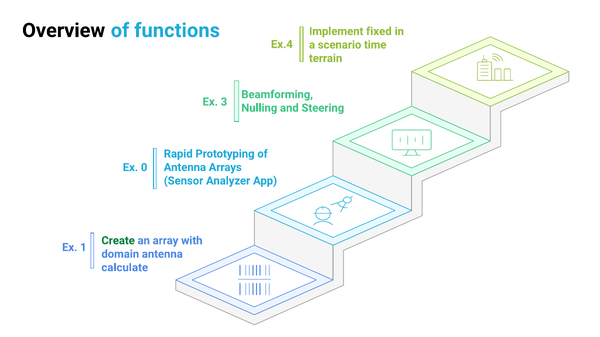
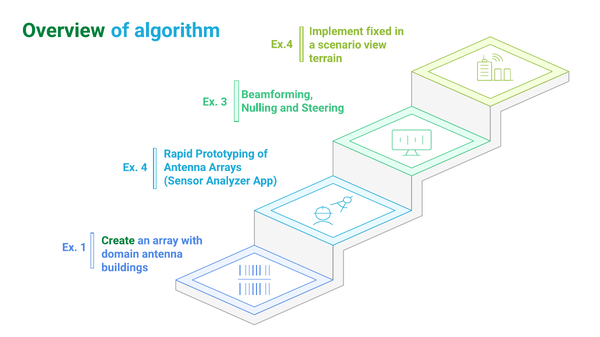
Overview colour: black -> green (64, 31)
functions: functions -> algorithm (177, 31)
time: time -> view (375, 45)
0: 0 -> 4 (144, 168)
calculate: calculate -> buildings (125, 268)
